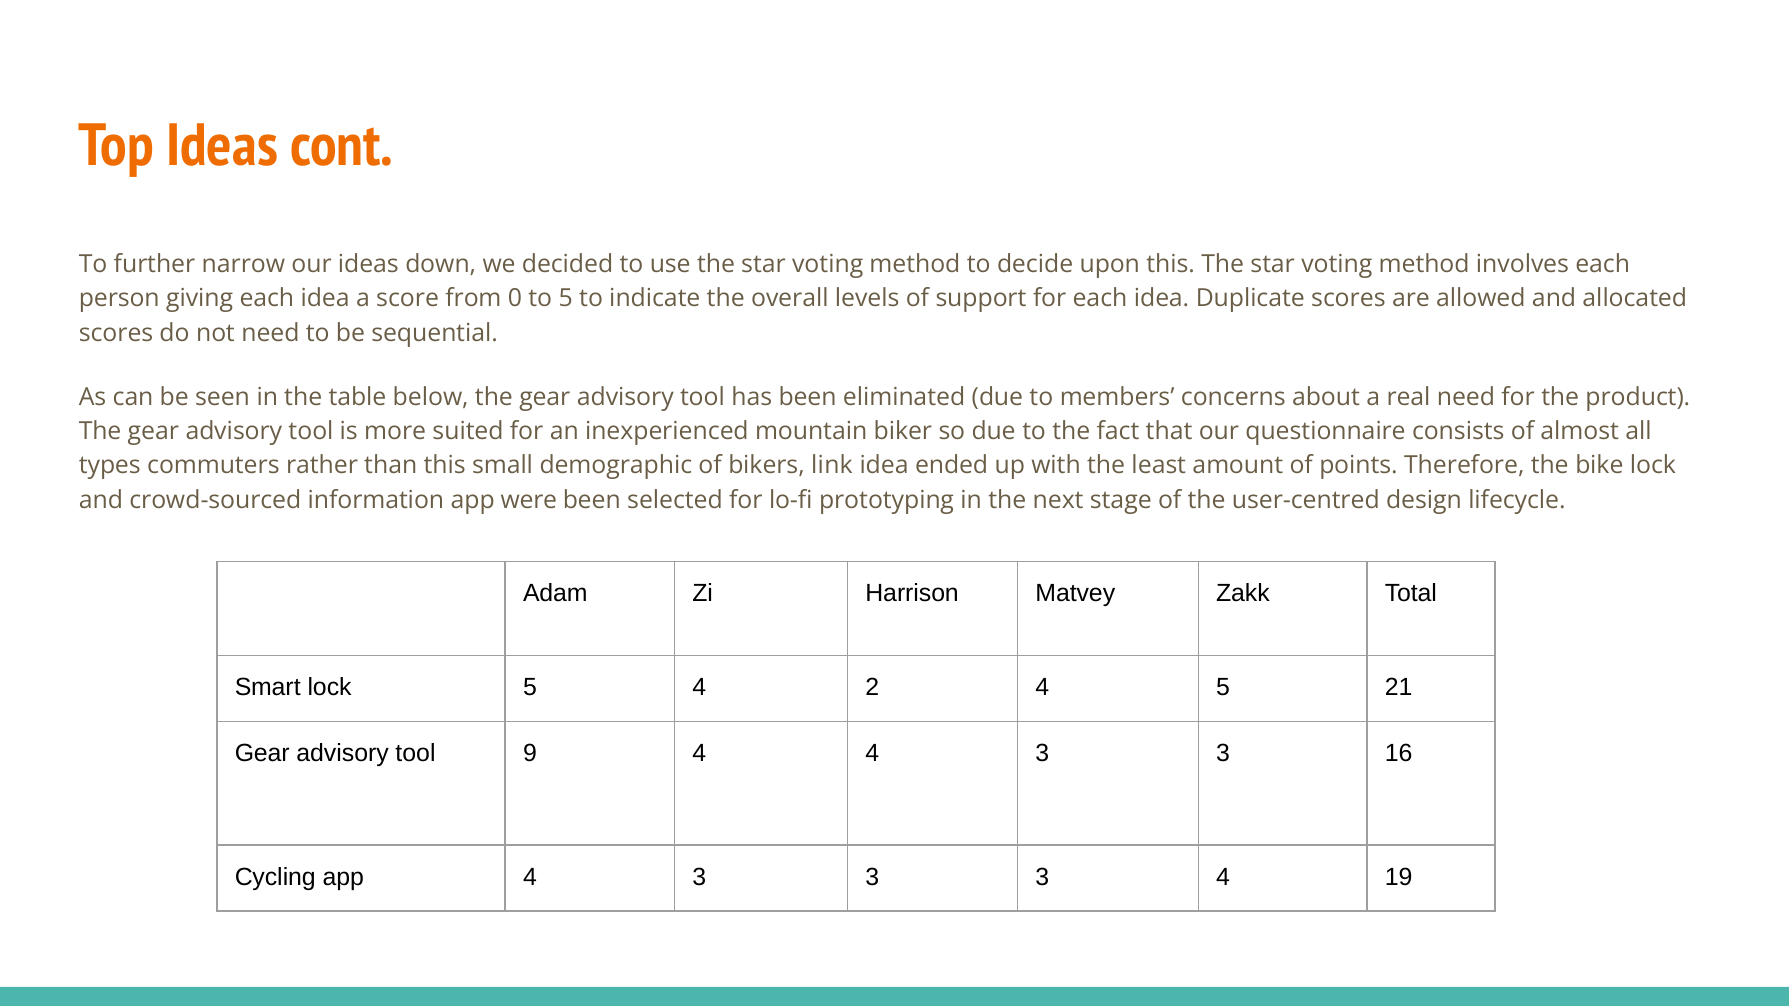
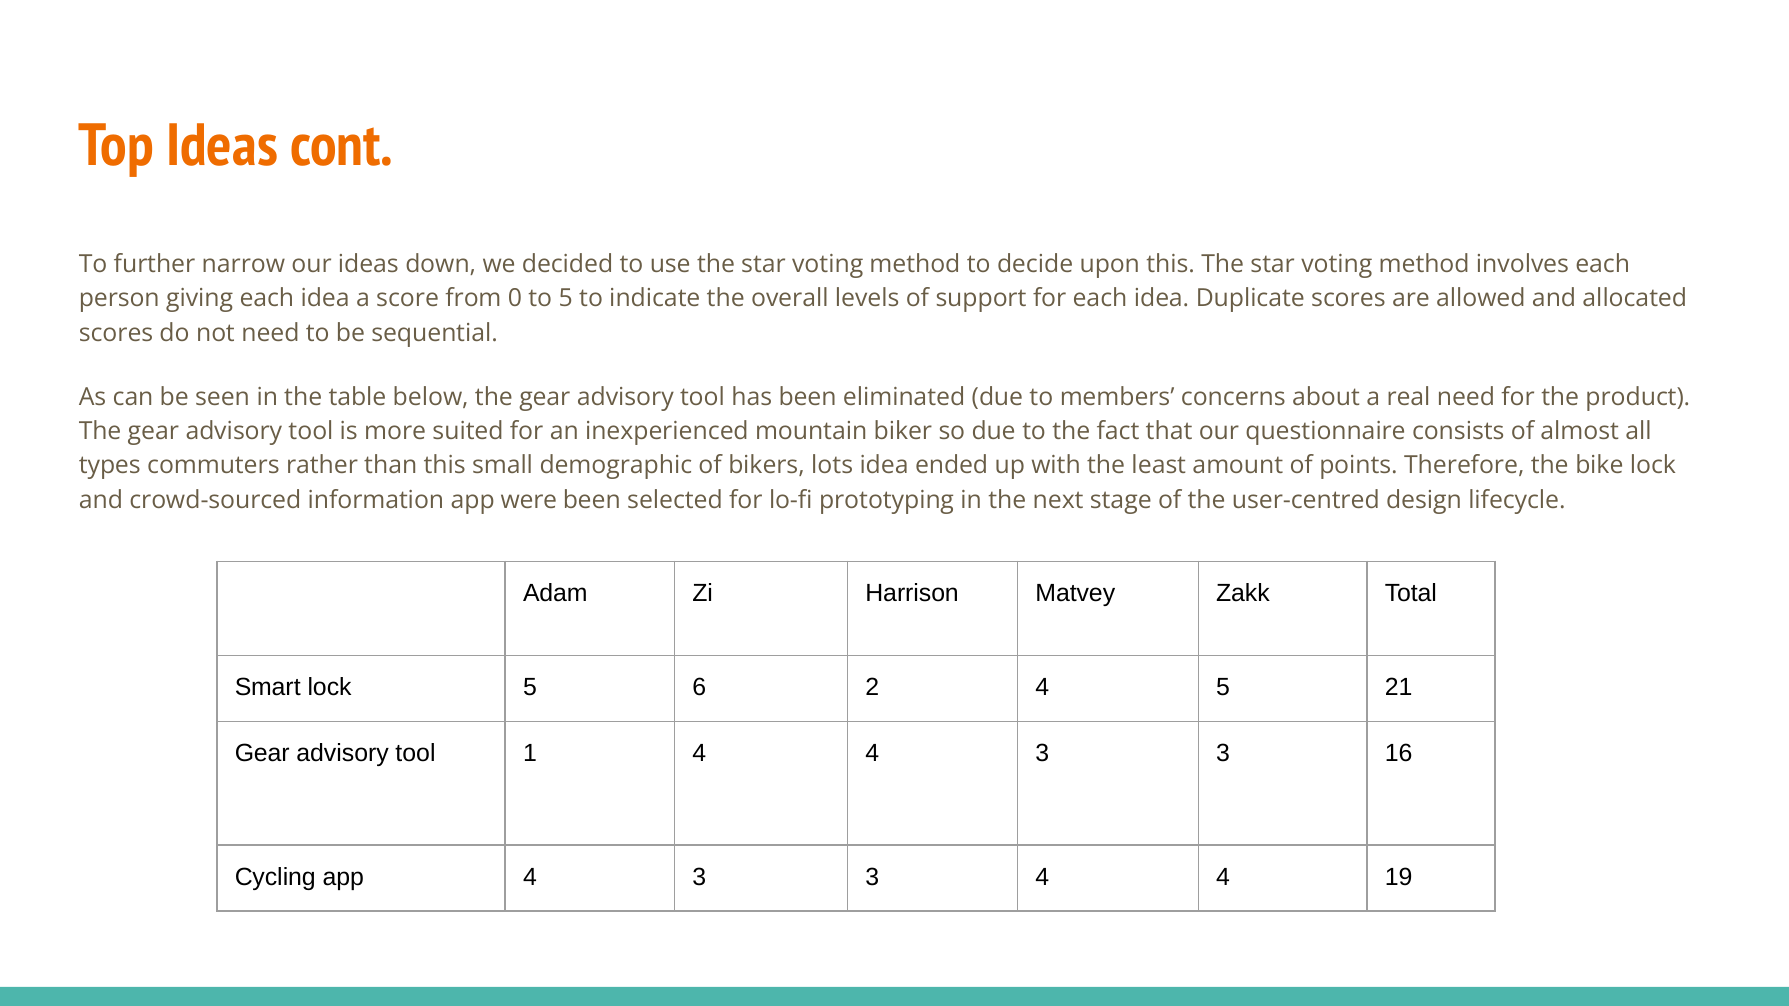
link: link -> lots (832, 466)
5 4: 4 -> 6 (699, 688)
9: 9 -> 1 (530, 754)
3 3 3: 3 -> 4 (1042, 877)
